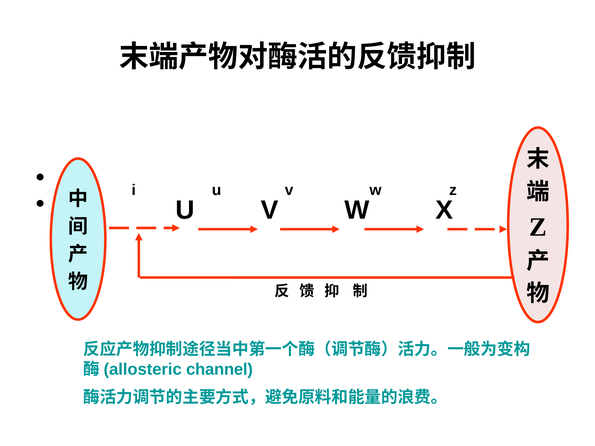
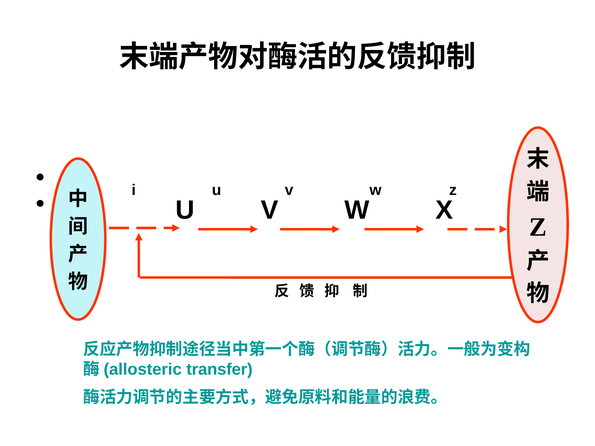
channel: channel -> transfer (219, 369)
